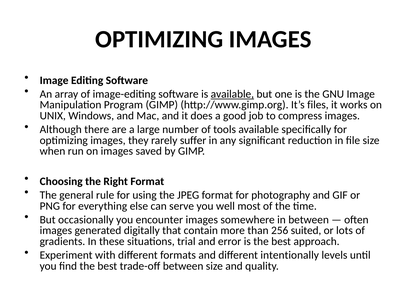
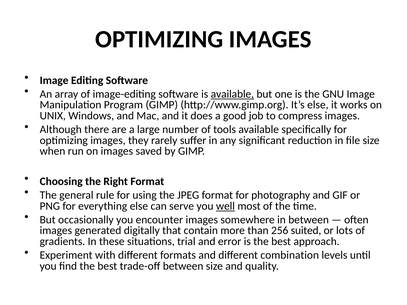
It’s files: files -> else (318, 105)
well underline: none -> present (225, 206)
intentionally: intentionally -> combination (290, 255)
